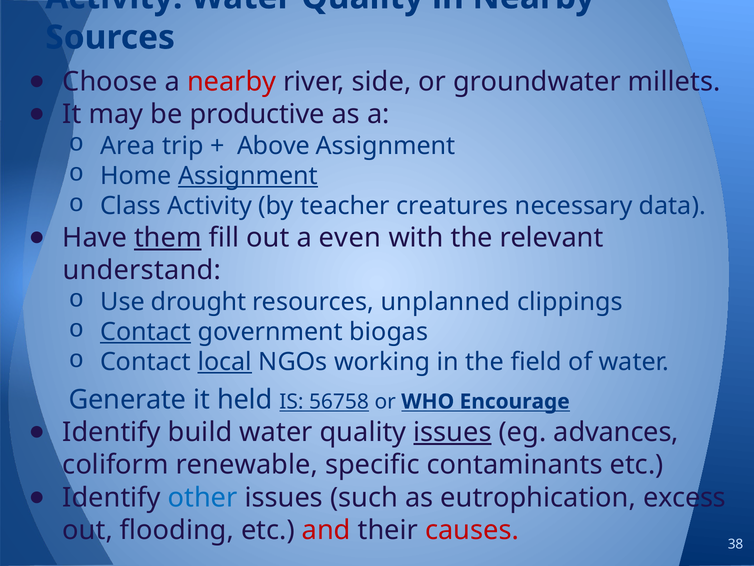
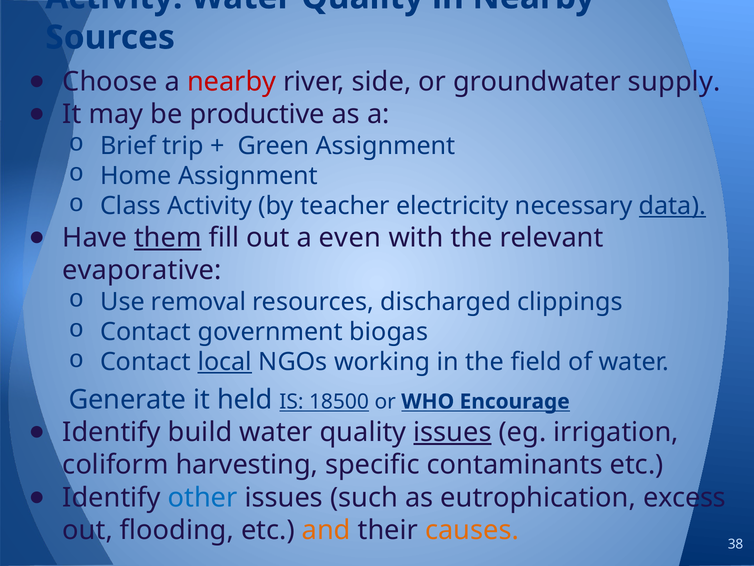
millets: millets -> supply (674, 82)
Area: Area -> Brief (128, 146)
Above: Above -> Green (273, 146)
Assignment underline: present -> none (248, 176)
creatures: creatures -> electricity (452, 206)
data underline: none -> present (672, 206)
understand: understand -> evaporative (142, 270)
drought: drought -> removal (199, 301)
unplanned: unplanned -> discharged (446, 301)
Contact underline: present -> none (146, 332)
56758: 56758 -> 18500 (339, 401)
advances: advances -> irrigation (616, 432)
renewable: renewable -> harvesting (247, 464)
and colour: red -> orange (326, 530)
causes colour: red -> orange (472, 530)
